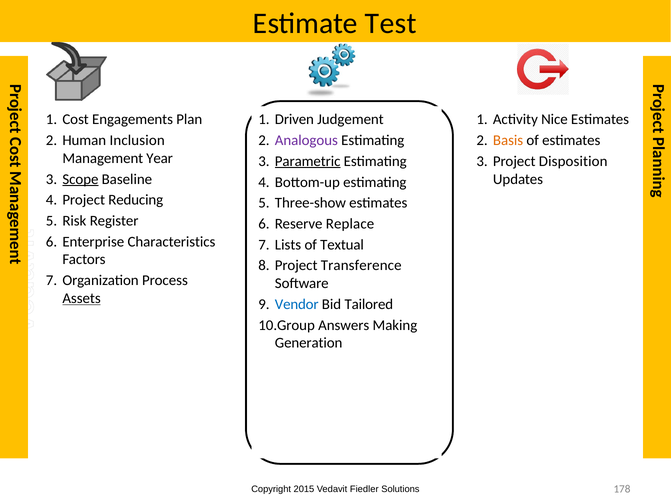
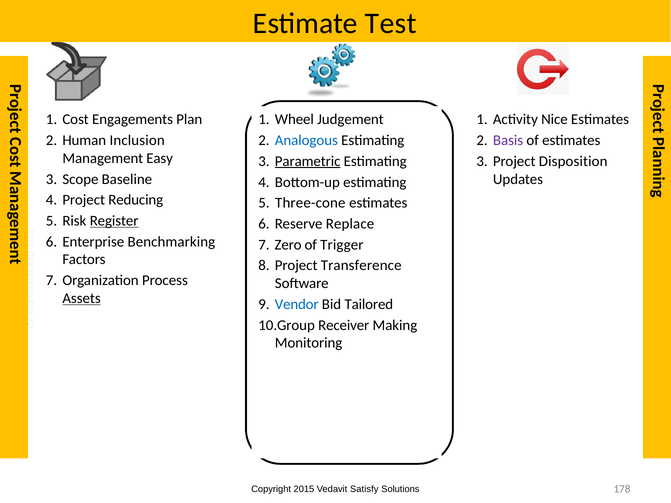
Driven: Driven -> Wheel (294, 120)
Analogous colour: purple -> blue (306, 140)
Basis colour: orange -> purple (508, 140)
Year: Year -> Easy (160, 158)
Scope underline: present -> none (80, 179)
Three-show: Three-show -> Three-cone (310, 203)
Register underline: none -> present (114, 221)
Characteristics: Characteristics -> Benchmarking (171, 242)
Lists: Lists -> Zero (288, 245)
Textual: Textual -> Trigger (342, 245)
Answers: Answers -> Receiver (344, 325)
Generation: Generation -> Monitoring (309, 343)
Fiedler: Fiedler -> Satisfy (364, 490)
